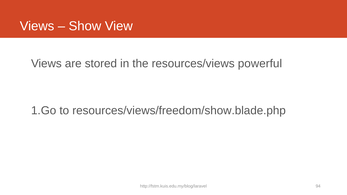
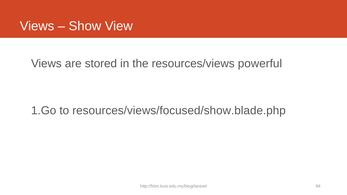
resources/views/freedom/show.blade.php: resources/views/freedom/show.blade.php -> resources/views/focused/show.blade.php (179, 111)
